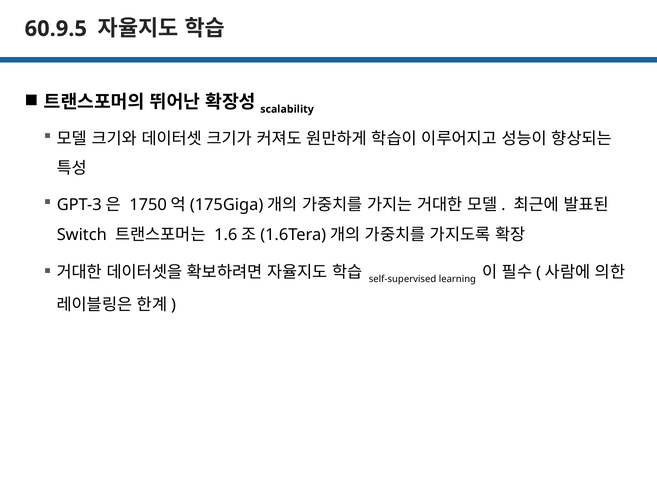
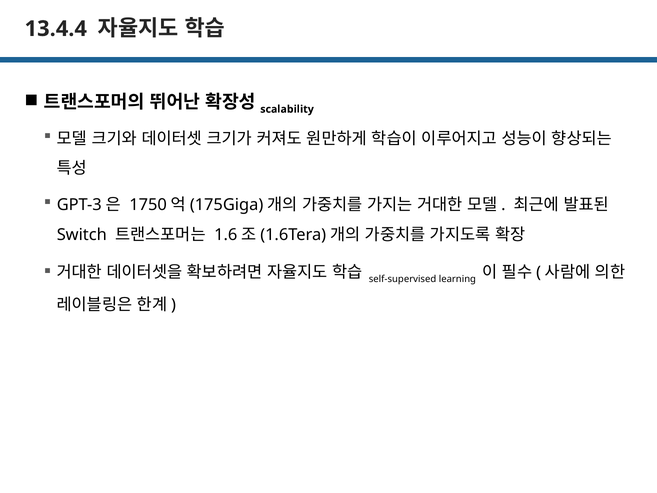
60.9.5: 60.9.5 -> 13.4.4 (56, 29)
